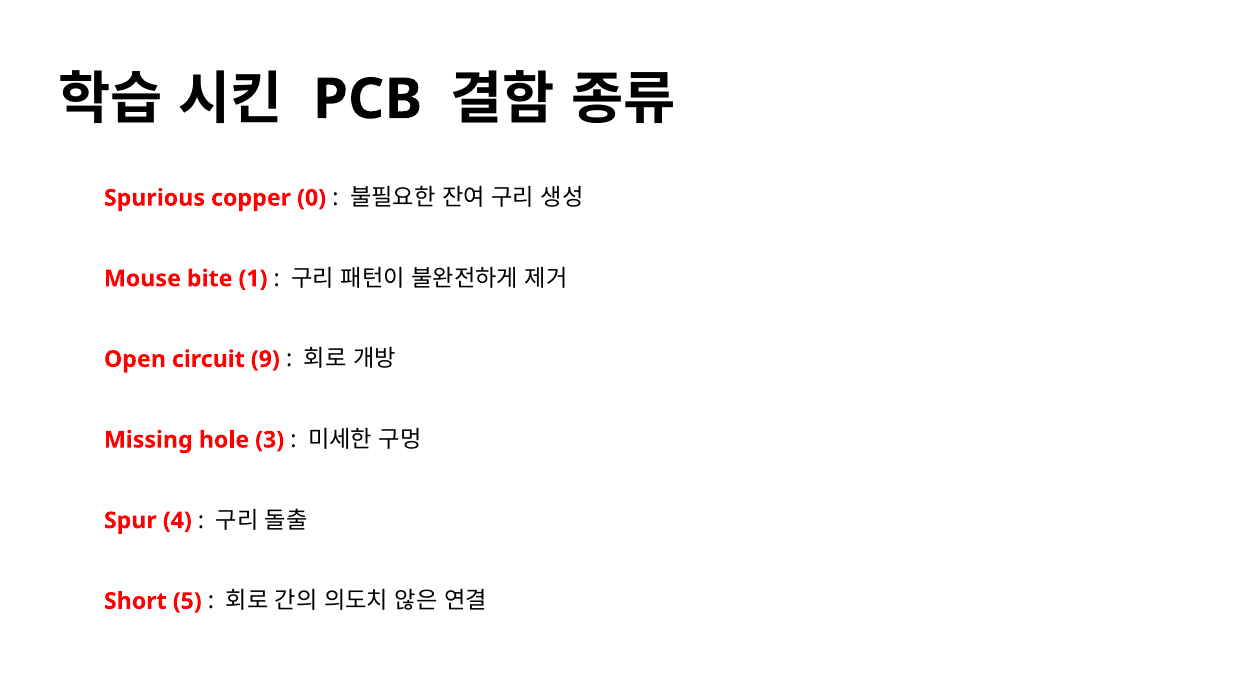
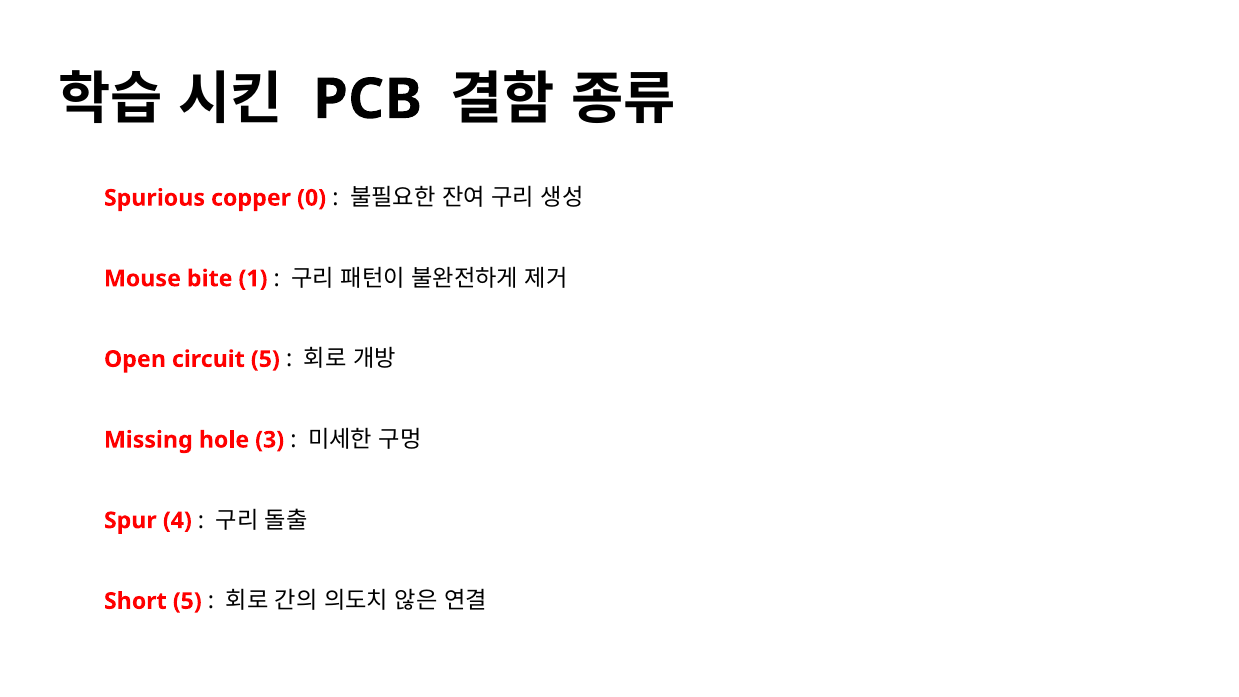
circuit 9: 9 -> 5 (265, 359)
